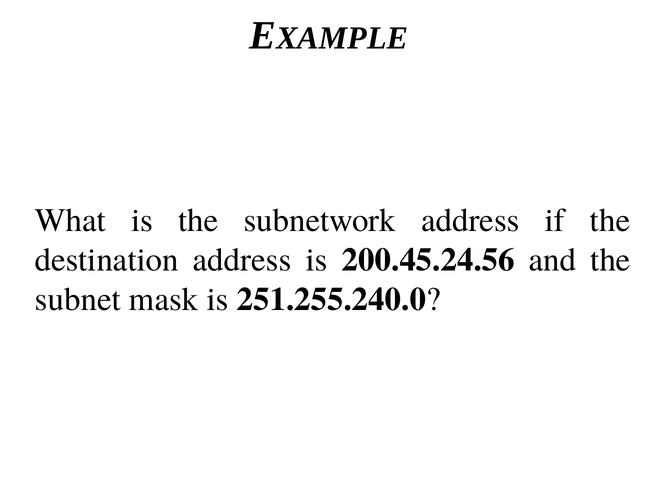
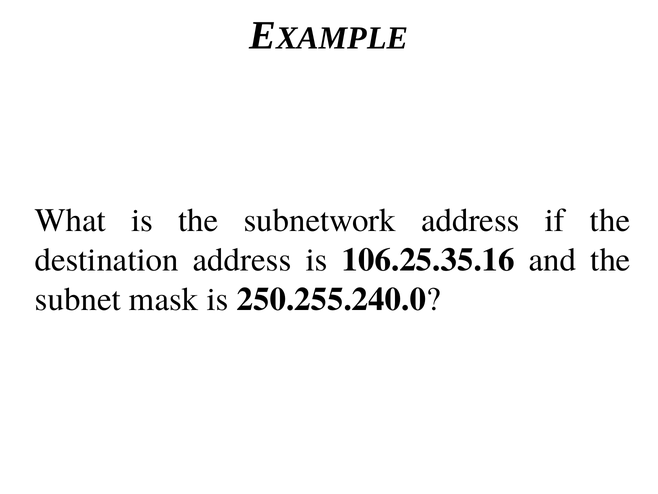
200.45.24.56: 200.45.24.56 -> 106.25.35.16 (428, 260)
251.255.240.0: 251.255.240.0 -> 250.255.240.0 (331, 299)
